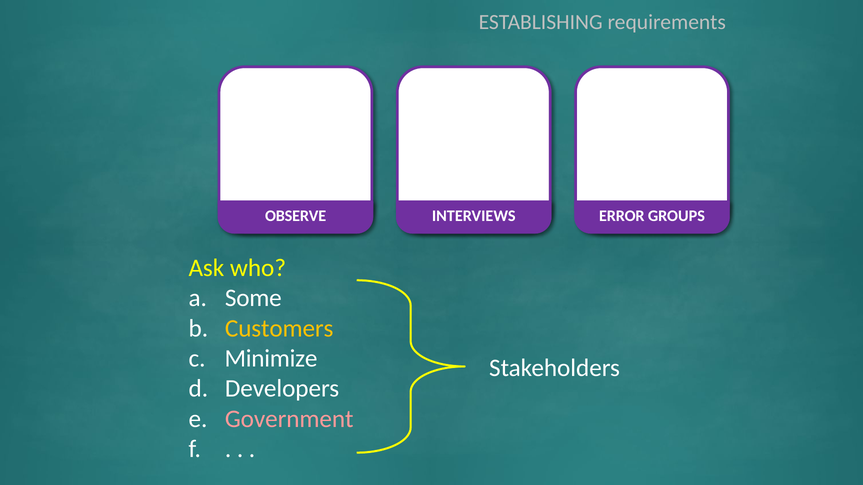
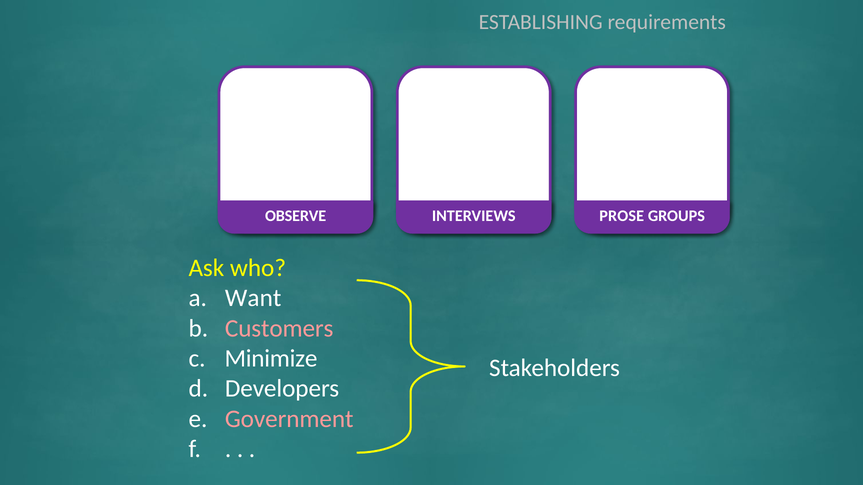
ERROR: ERROR -> PROSE (622, 216)
Some: Some -> Want (253, 298)
Customers colour: yellow -> pink (279, 329)
